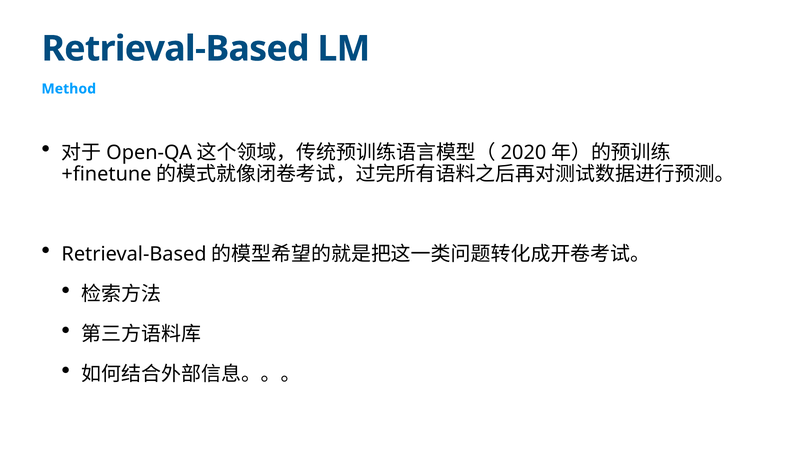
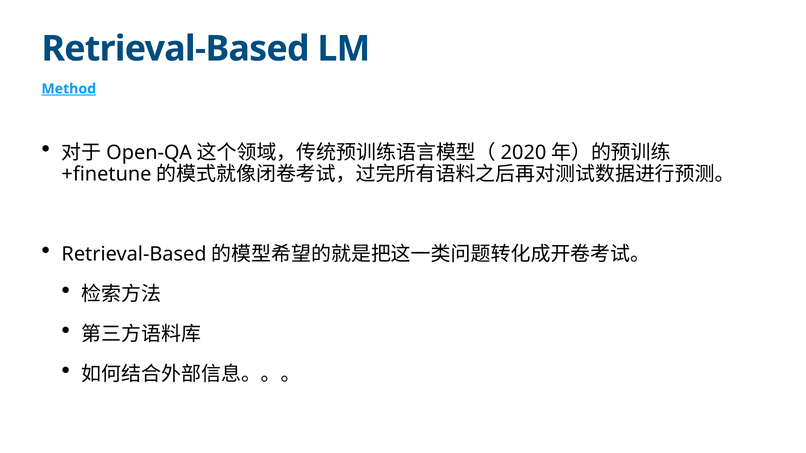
Method underline: none -> present (69, 89)
